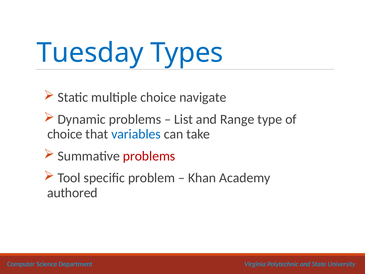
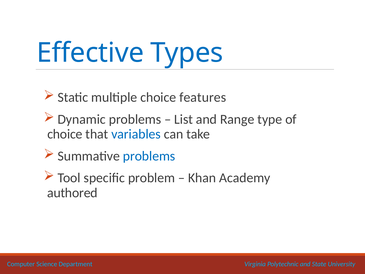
Tuesday: Tuesday -> Effective (90, 53)
navigate: navigate -> features (203, 97)
problems colour: red -> blue (149, 156)
